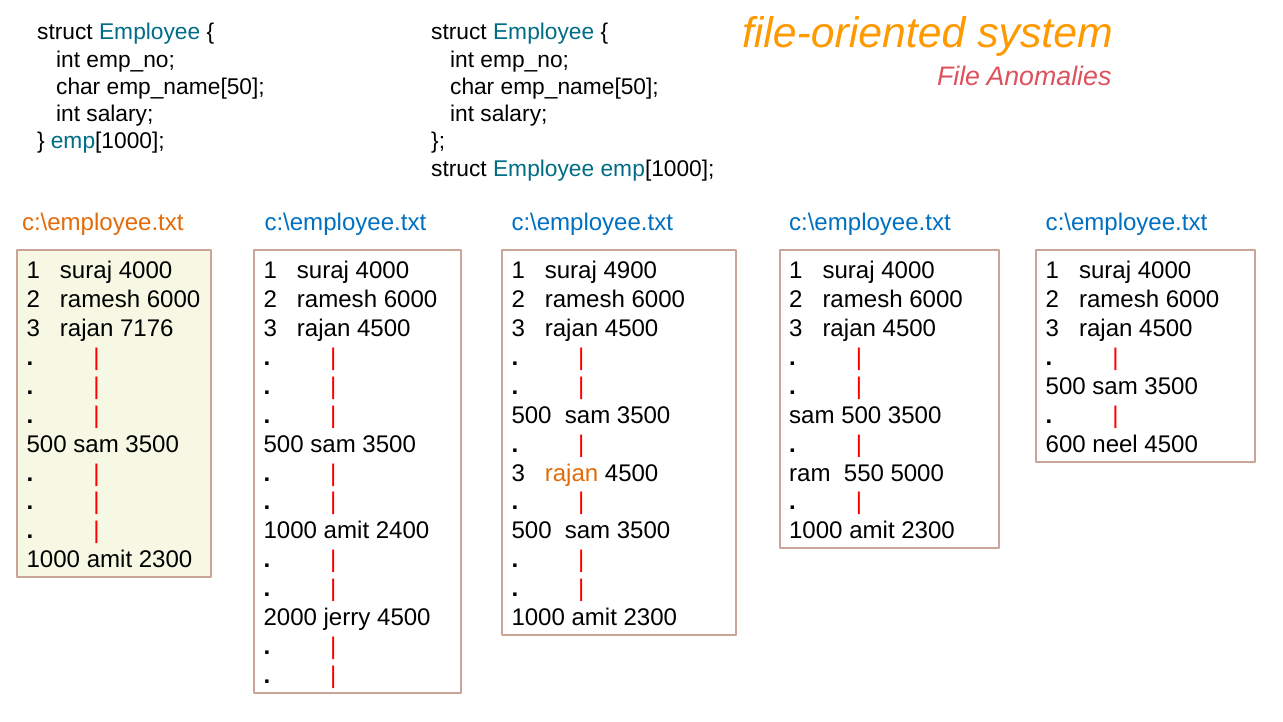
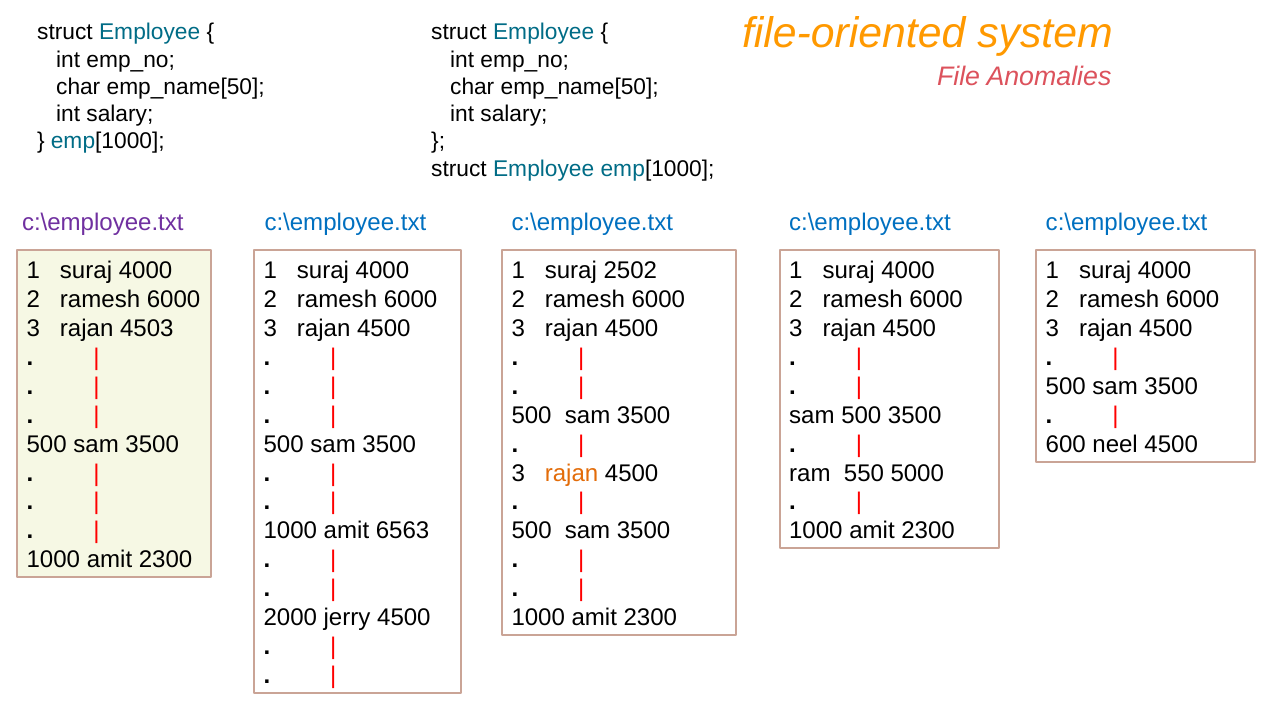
c:\employee.txt colour: orange -> purple (103, 223)
4900: 4900 -> 2502 (630, 271)
7176: 7176 -> 4503 (147, 329)
2400: 2400 -> 6563 (403, 531)
